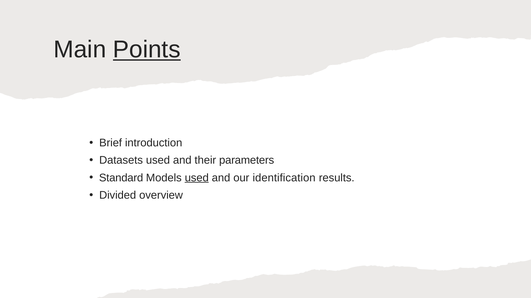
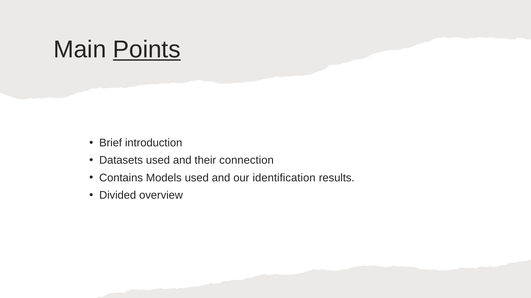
parameters: parameters -> connection (247, 161)
Standard: Standard -> Contains (121, 178)
used underline: present -> none (197, 178)
